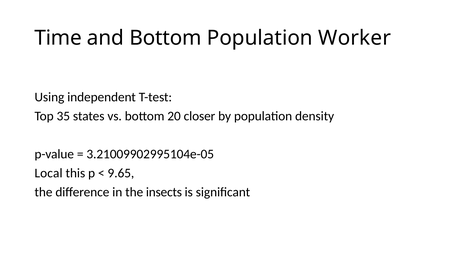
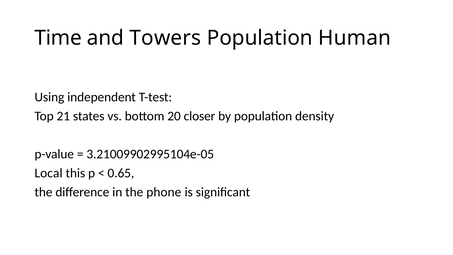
and Bottom: Bottom -> Towers (165, 38)
Worker: Worker -> Human (355, 38)
35: 35 -> 21 (63, 116)
9.65: 9.65 -> 0.65 (121, 173)
insects: insects -> phone (164, 192)
